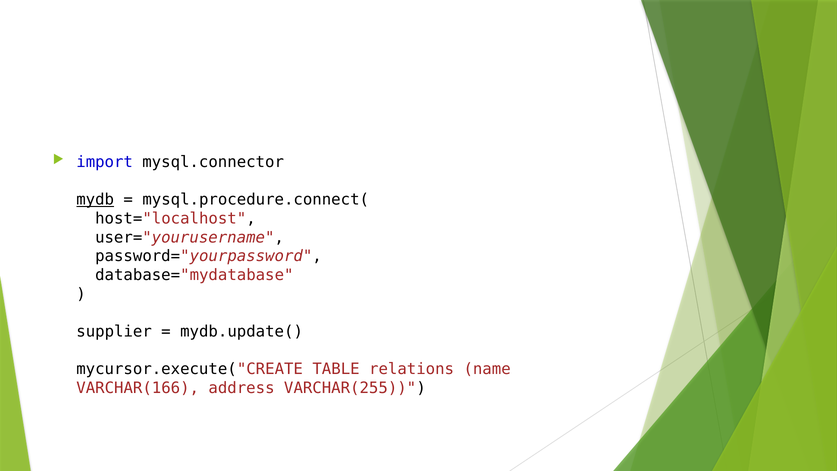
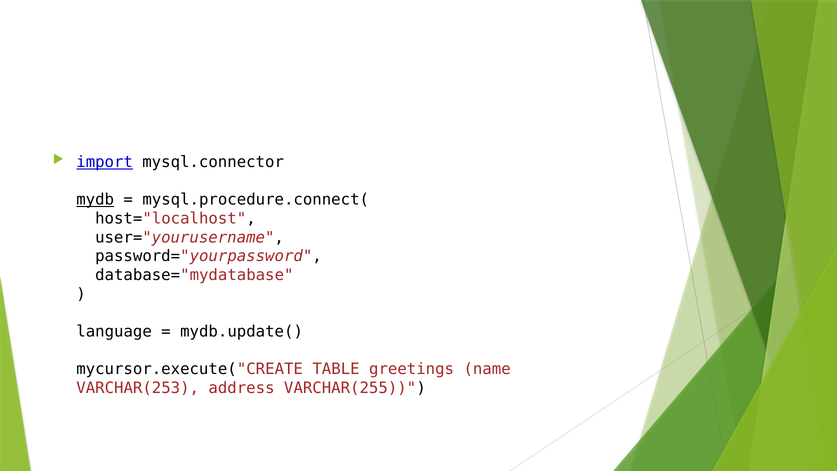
import underline: none -> present (105, 162)
supplier: supplier -> language (114, 331)
relations: relations -> greetings (412, 369)
VARCHAR(166: VARCHAR(166 -> VARCHAR(253 (138, 388)
